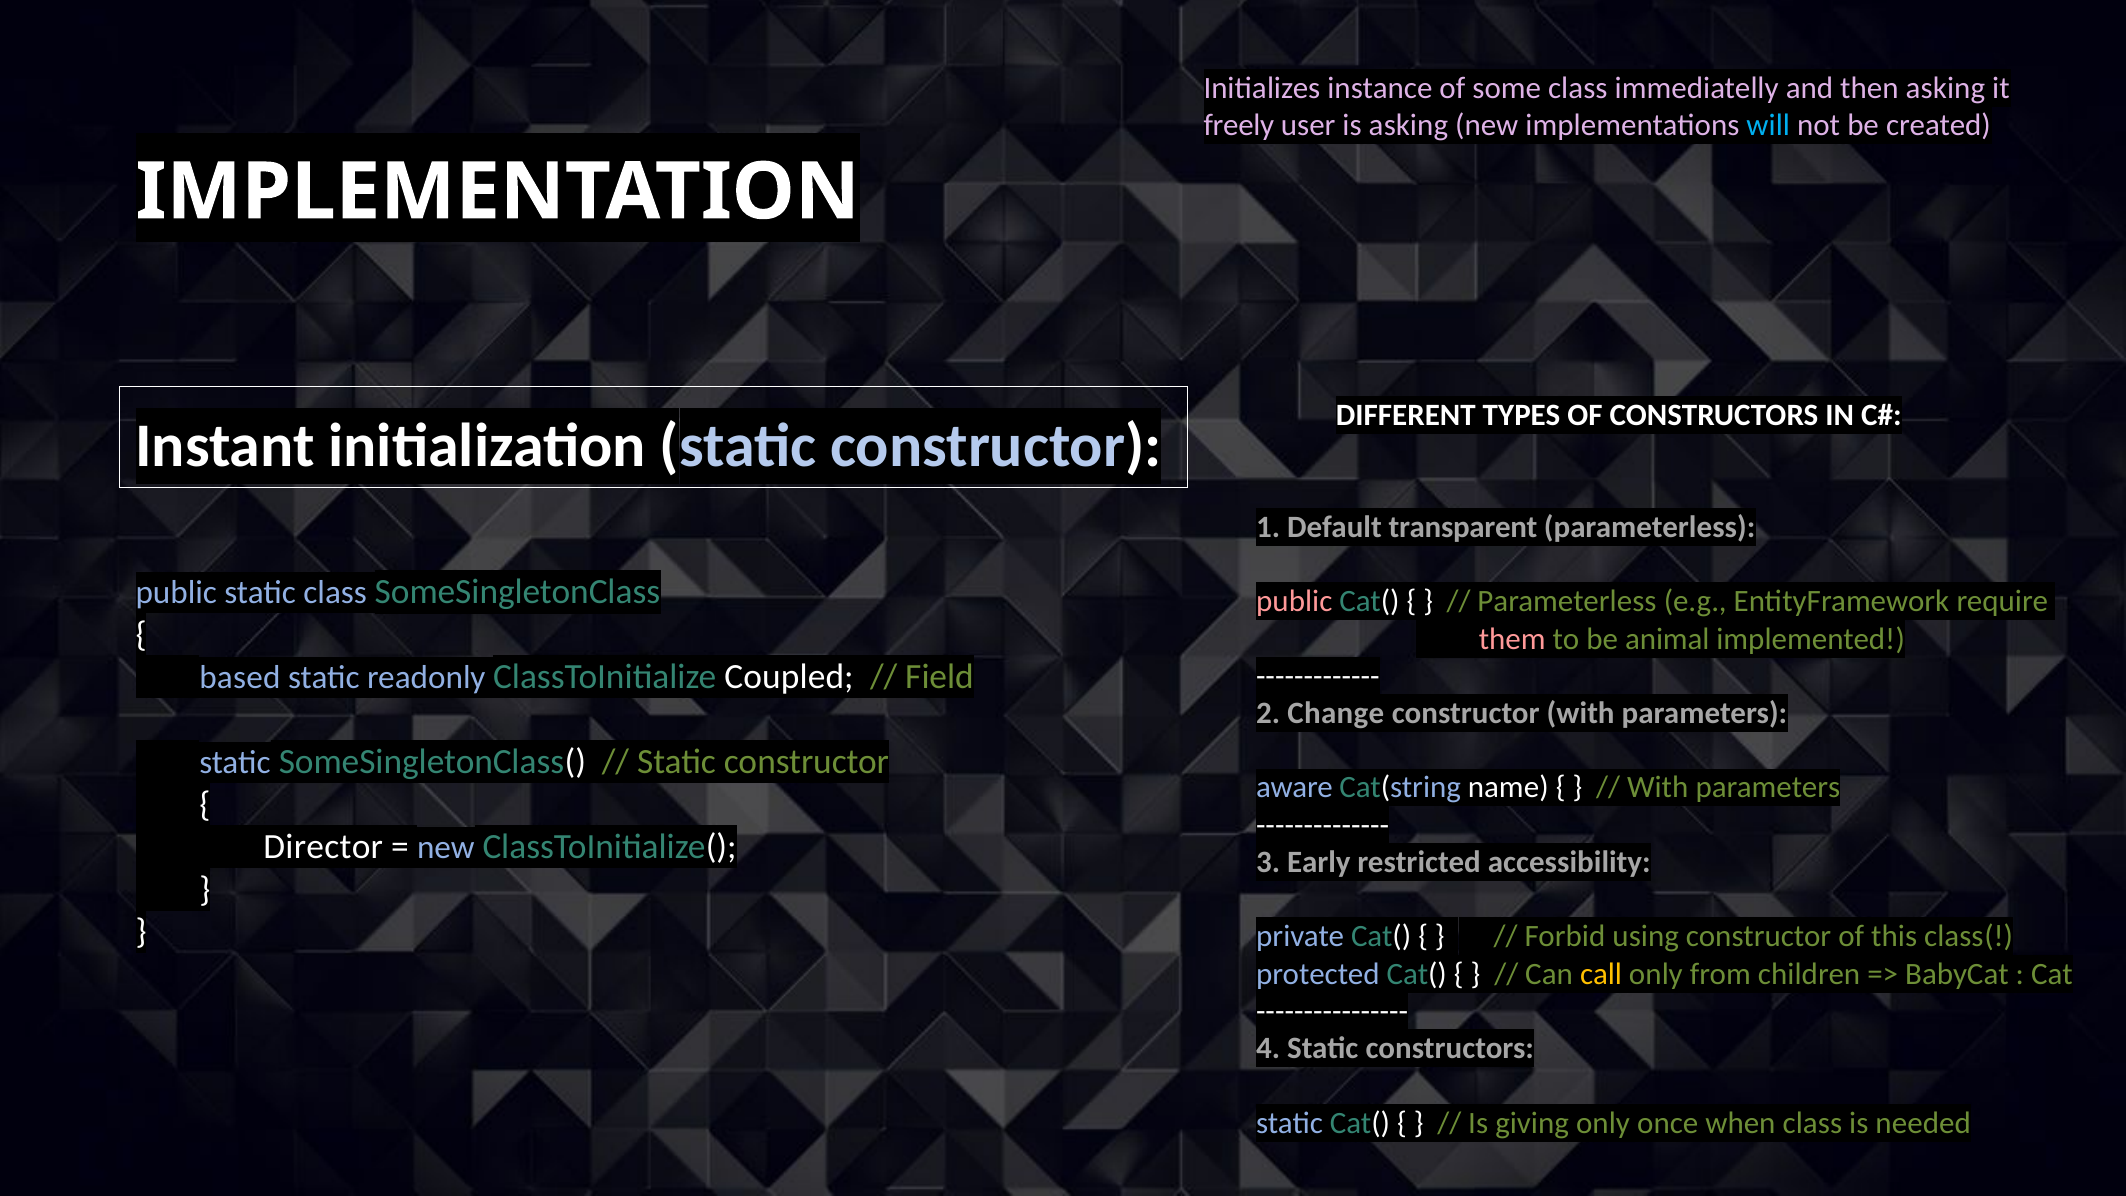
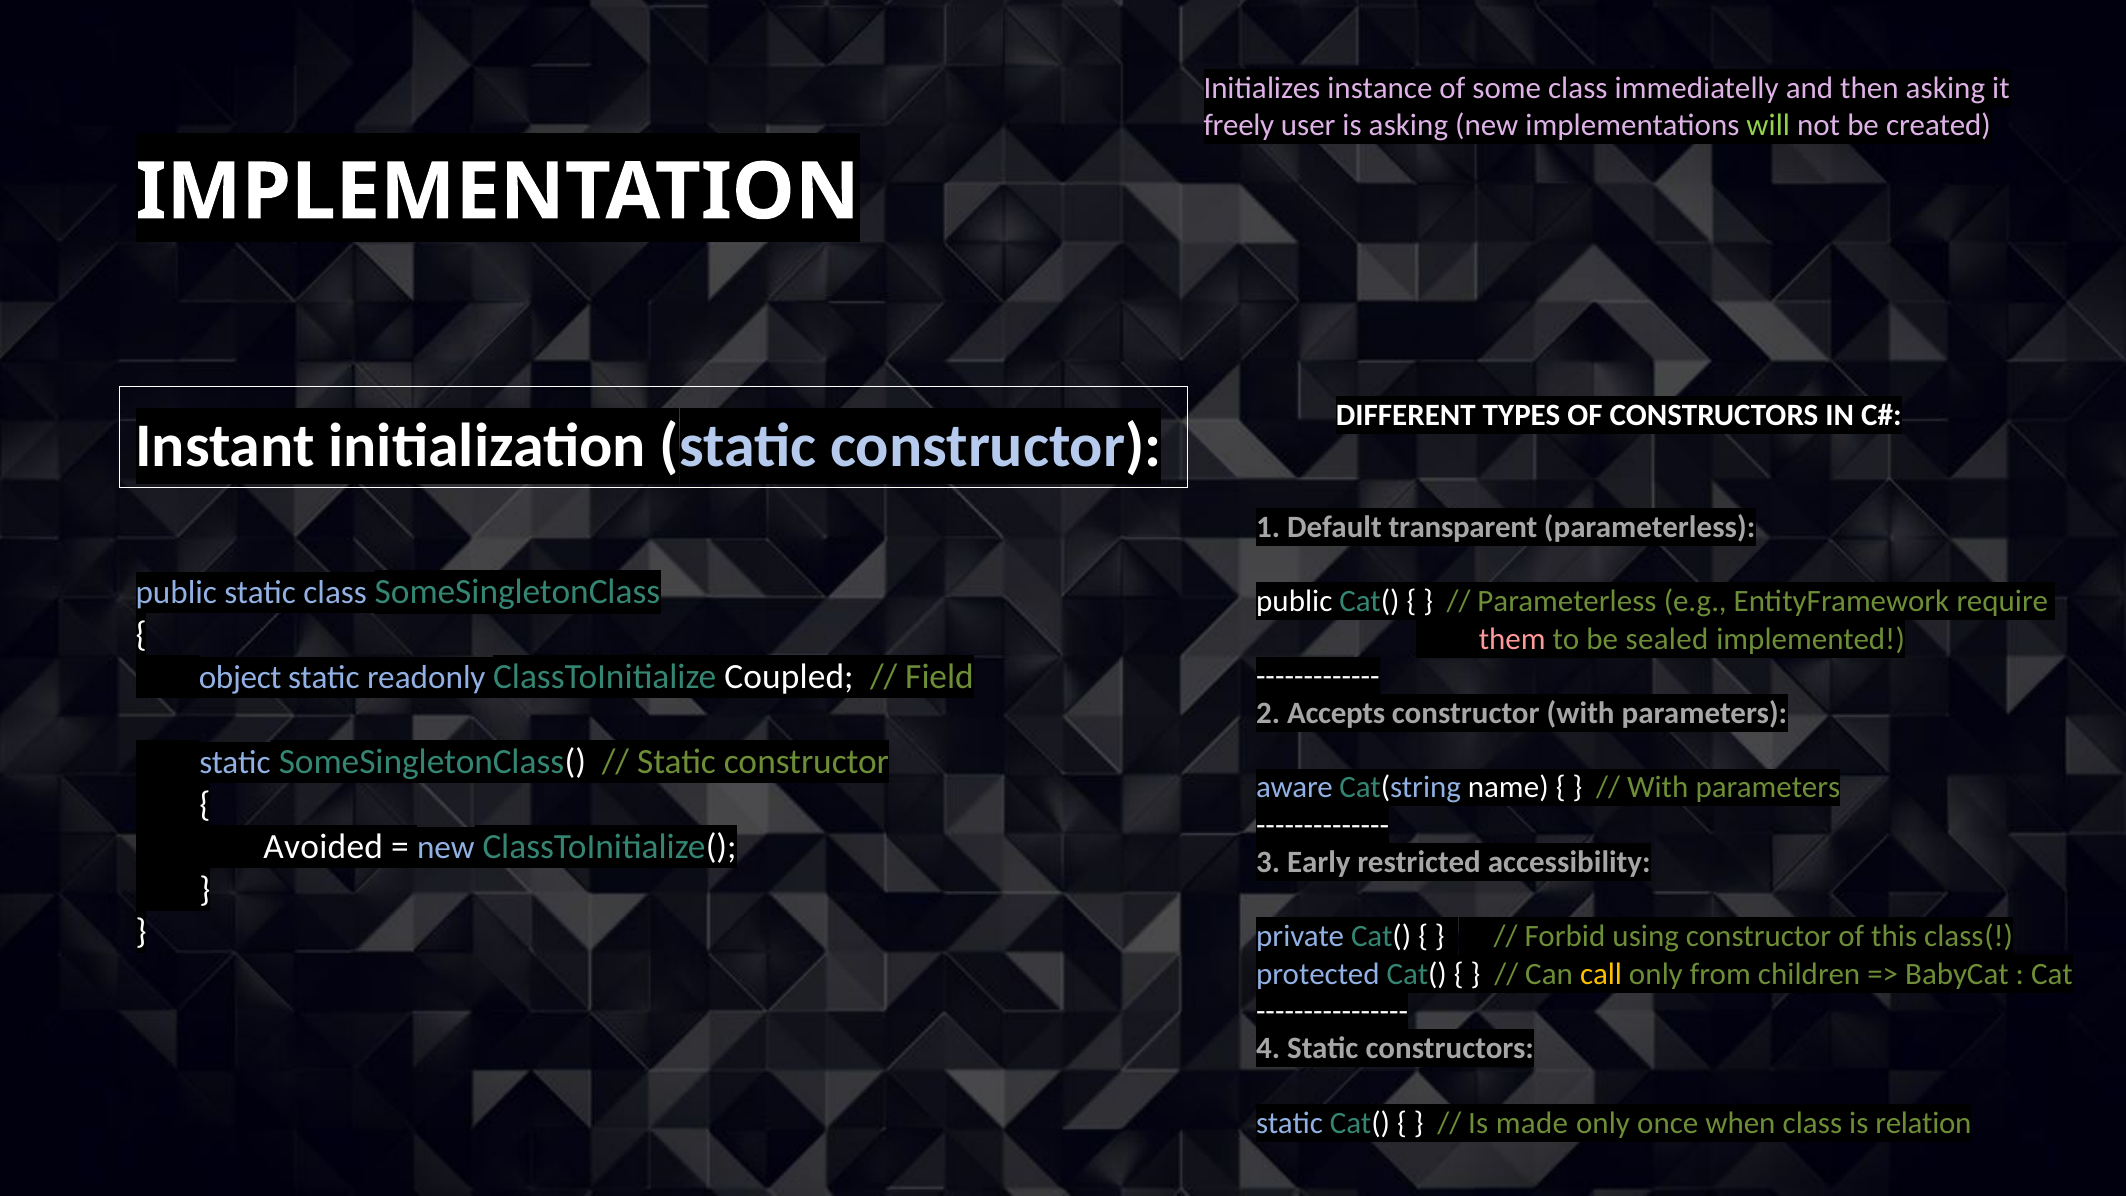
will colour: light blue -> light green (1768, 125)
public colour: pink -> white (1294, 602)
animal: animal -> sealed (1667, 639)
based: based -> object (240, 678)
Change: Change -> Accepts (1336, 713)
Director: Director -> Avoided (323, 847)
giving: giving -> made (1532, 1123)
needed: needed -> relation (1923, 1123)
